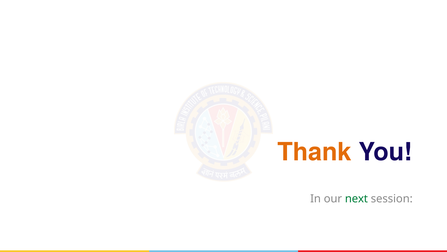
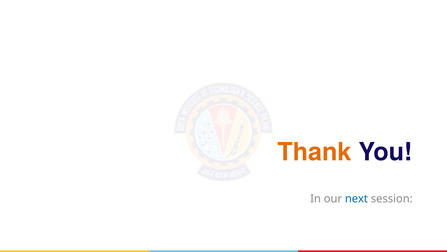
next colour: green -> blue (356, 198)
